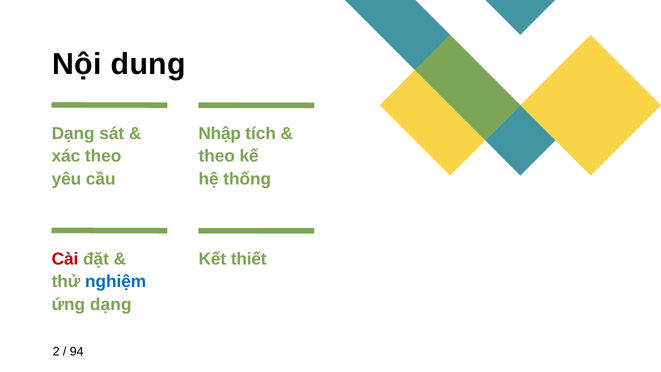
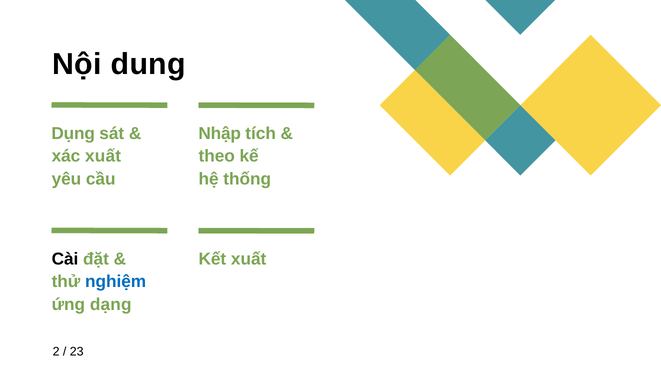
Dạng: Dạng -> Dụng (73, 133)
xác theo: theo -> xuất (103, 156)
Cài colour: red -> black (65, 259)
Kết thiết: thiết -> xuất (249, 259)
94: 94 -> 23 (77, 352)
